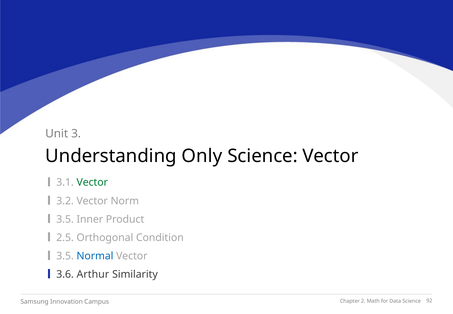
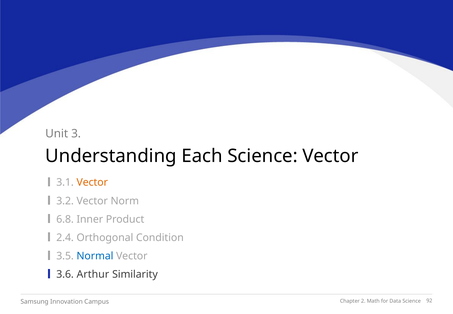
Only: Only -> Each (202, 156)
Vector colour: green -> orange (92, 182)
3.5: 3.5 -> 6.8 (65, 219)
2.5: 2.5 -> 2.4 (65, 237)
